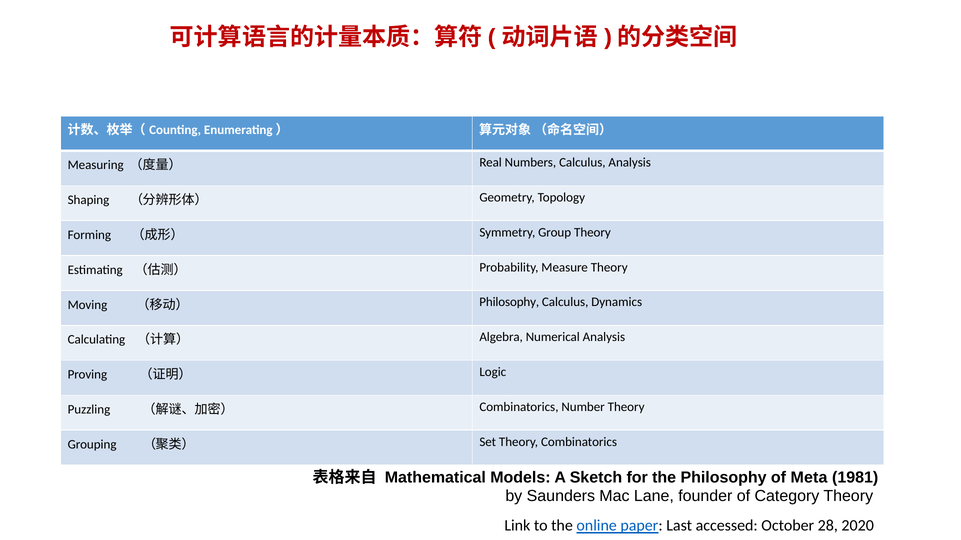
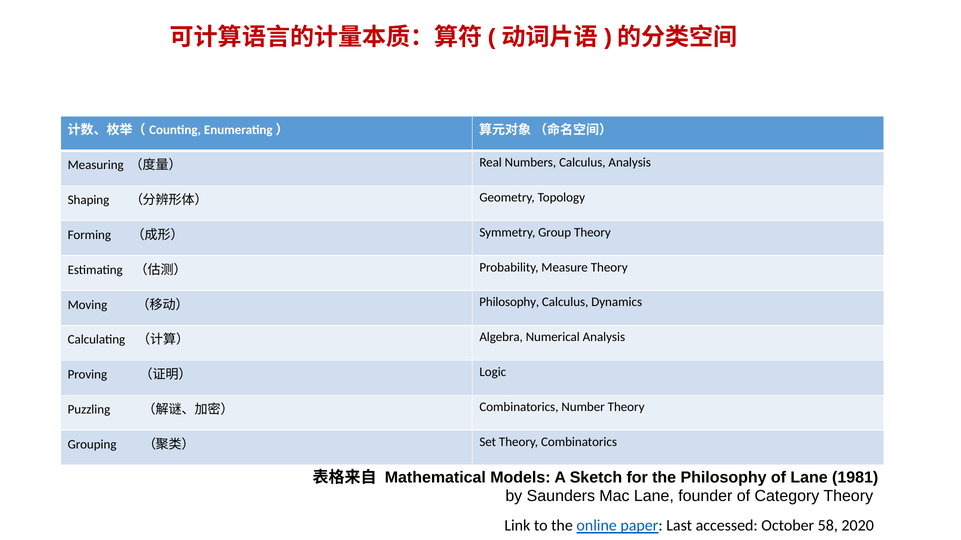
of Meta: Meta -> Lane (809, 478)
28: 28 -> 58 (828, 526)
